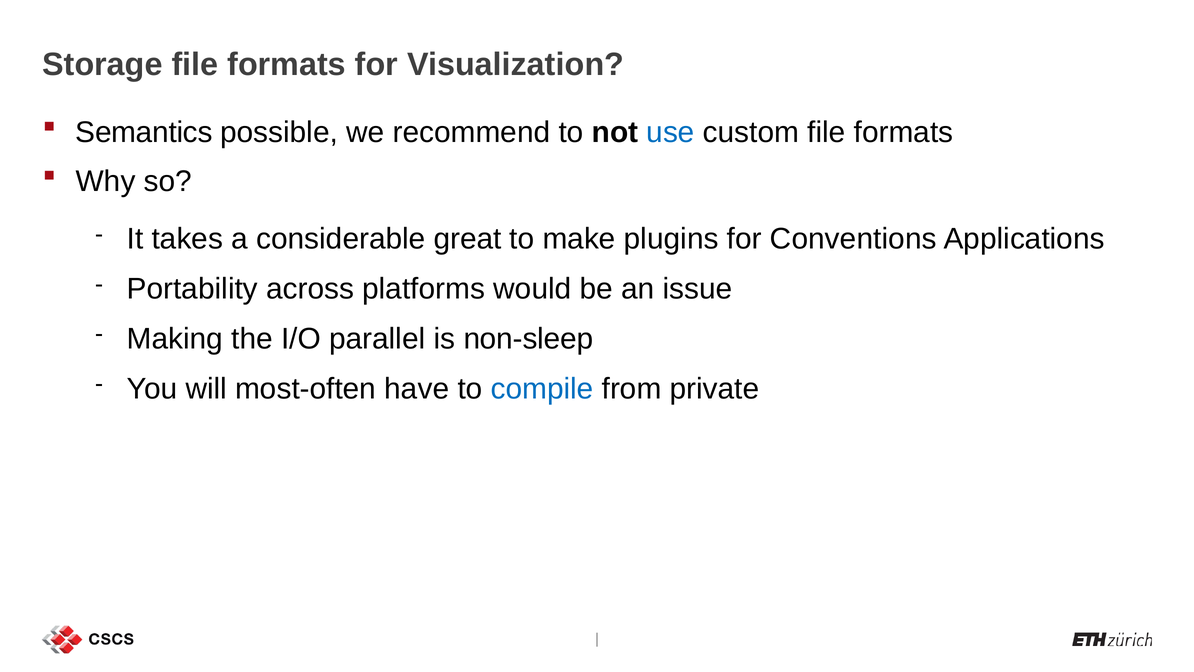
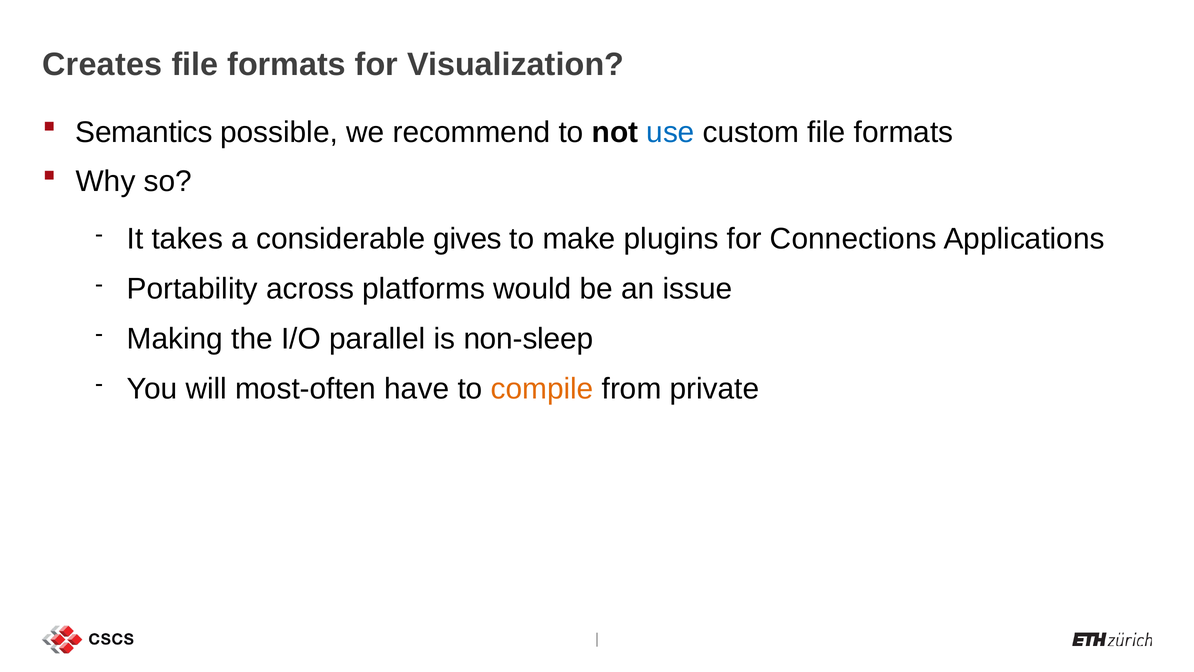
Storage: Storage -> Creates (102, 65)
great: great -> gives (468, 239)
Conventions: Conventions -> Connections (853, 239)
compile colour: blue -> orange (542, 389)
